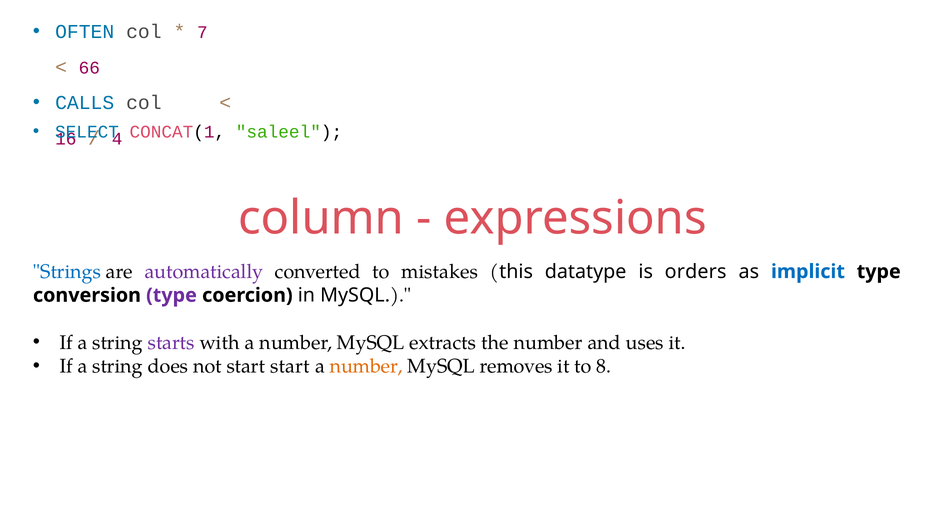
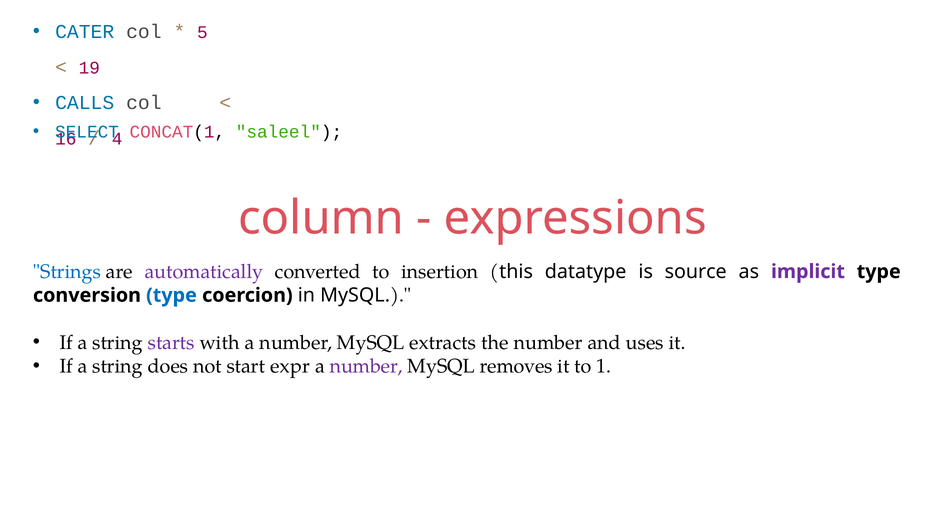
OFTEN: OFTEN -> CATER (85, 32)
7: 7 -> 5 (202, 33)
66: 66 -> 19 (89, 68)
mistakes: mistakes -> insertion (440, 271)
orders: orders -> source (696, 271)
implicit colour: blue -> purple (808, 271)
type colour: purple -> blue (171, 295)
start start: start -> expr (290, 366)
number colour: orange -> purple (366, 366)
8: 8 -> 1 (604, 366)
